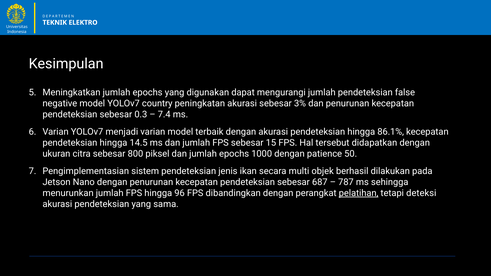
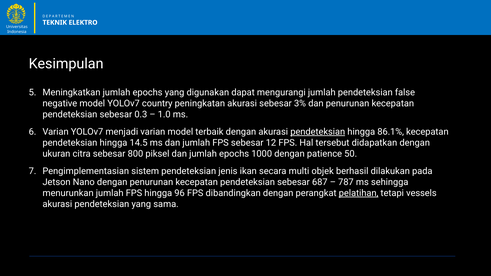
7.4: 7.4 -> 1.0 (164, 115)
pendeteksian underline: none -> present (318, 132)
15: 15 -> 12 (271, 143)
deteksi: deteksi -> vessels (421, 193)
